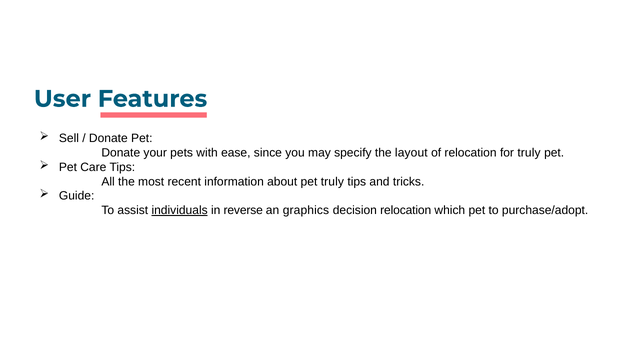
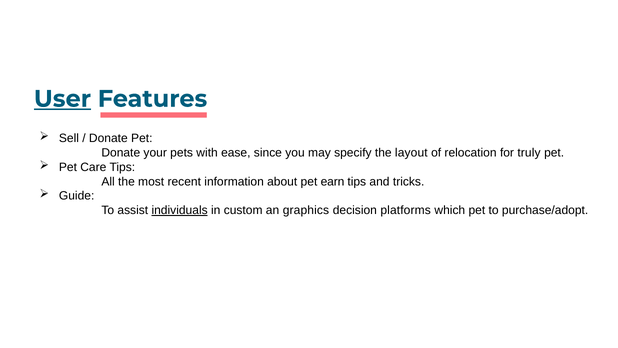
User underline: none -> present (62, 99)
pet truly: truly -> earn (332, 181)
reverse: reverse -> custom (243, 210)
decision relocation: relocation -> platforms (406, 210)
